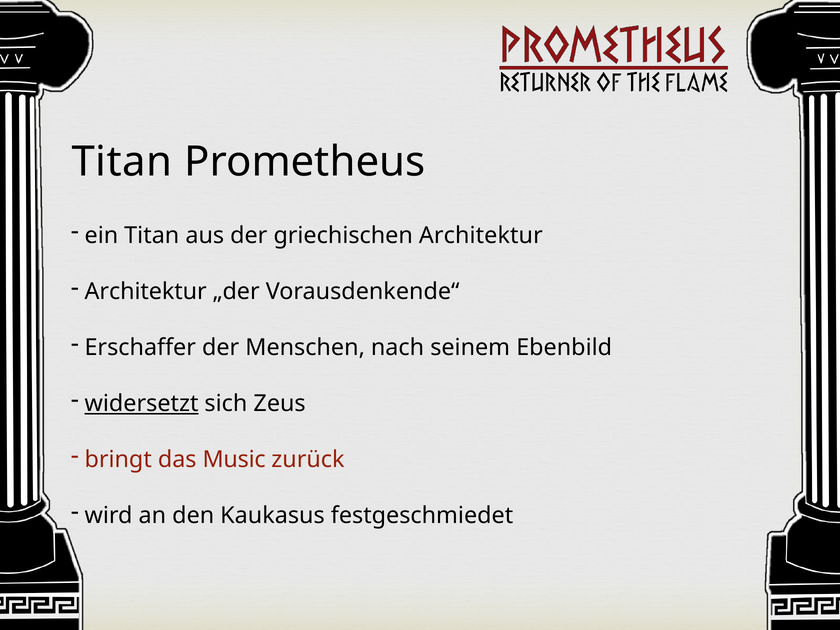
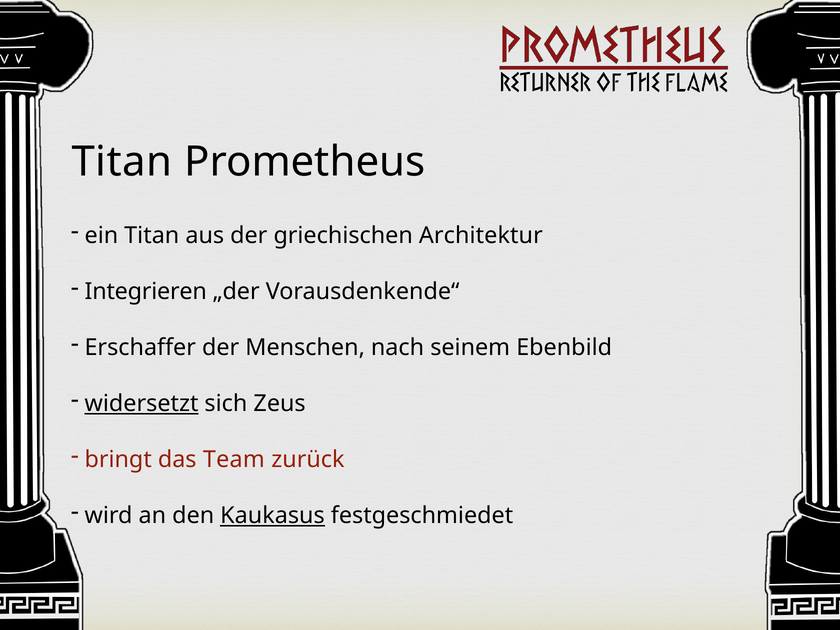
Architektur: Architektur -> Integrieren (146, 292)
Music: Music -> Team (234, 460)
Kaukasus underline: none -> present (273, 516)
